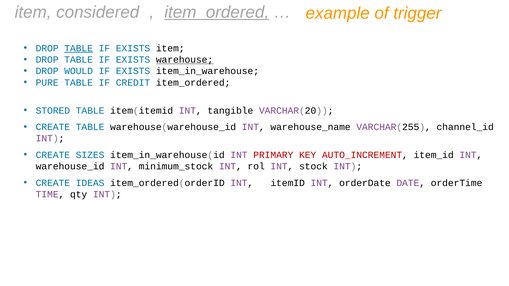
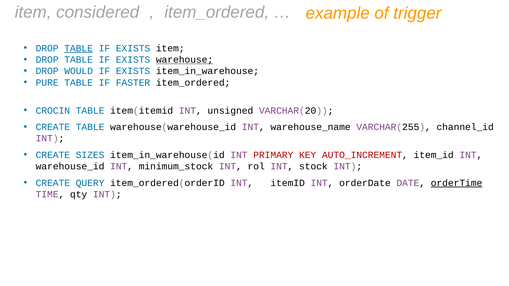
item_ordered underline: present -> none (217, 12)
CREDIT: CREDIT -> FASTER (133, 83)
STORED: STORED -> CROCIN (53, 111)
tangible: tangible -> unsigned (230, 111)
IDEAS: IDEAS -> QUERY (90, 183)
orderTime underline: none -> present (457, 183)
